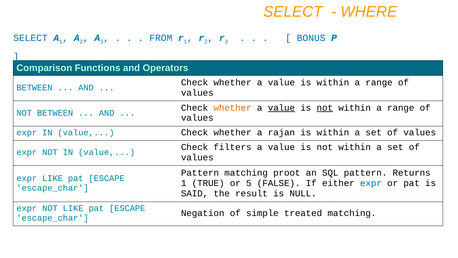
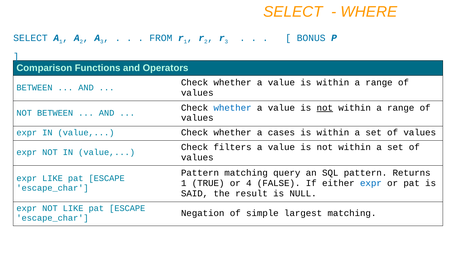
whether colour: orange -> blue (233, 108)
value underline: present -> none (281, 108)
rajan: rajan -> cases (281, 132)
proot: proot -> query (287, 173)
5: 5 -> 4 (249, 183)
treated: treated -> largest (303, 213)
